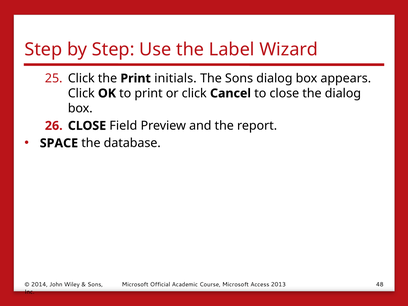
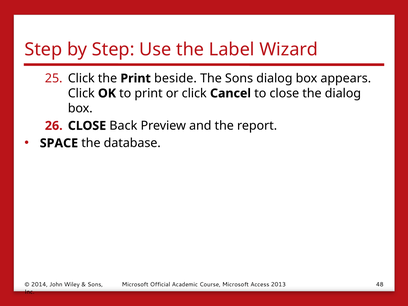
initials: initials -> beside (175, 78)
Field: Field -> Back (123, 126)
